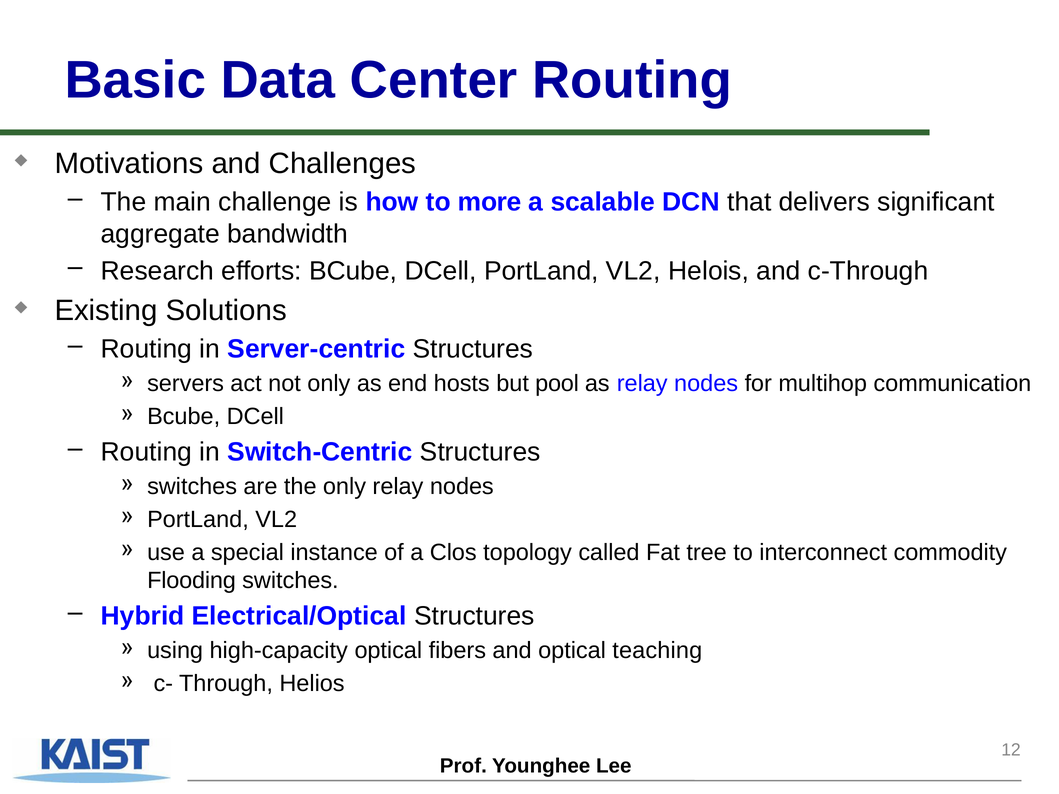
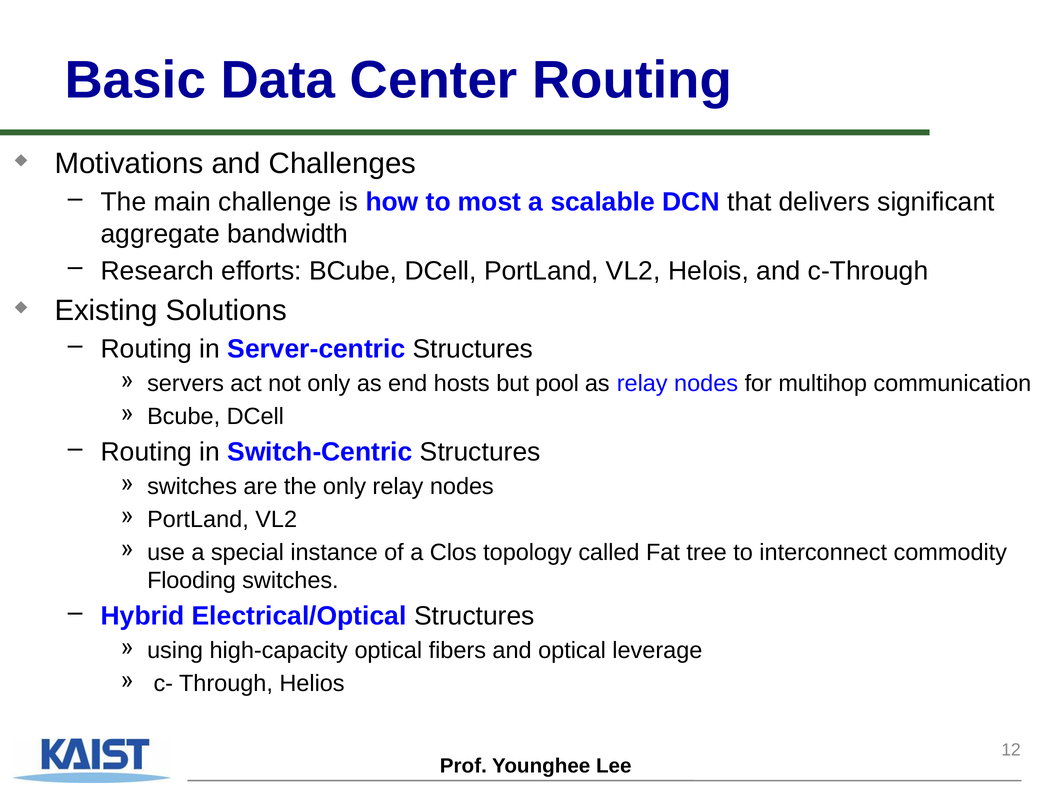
more: more -> most (490, 202)
teaching: teaching -> leverage (657, 651)
